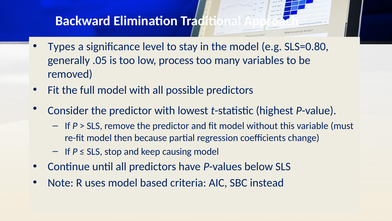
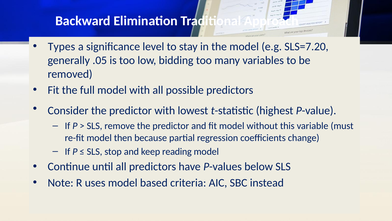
SLS=0.80: SLS=0.80 -> SLS=7.20 (306, 46)
process: process -> bidding (176, 60)
causing: causing -> reading (177, 151)
